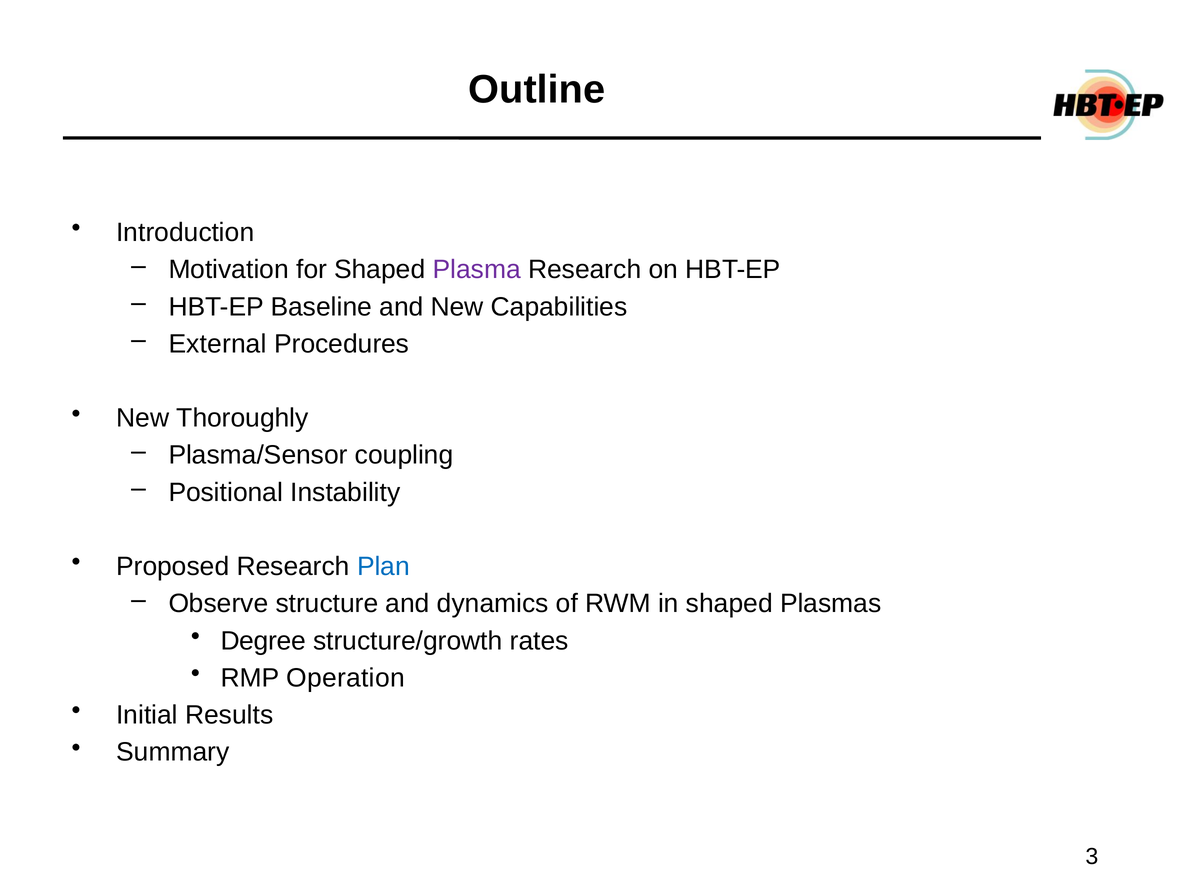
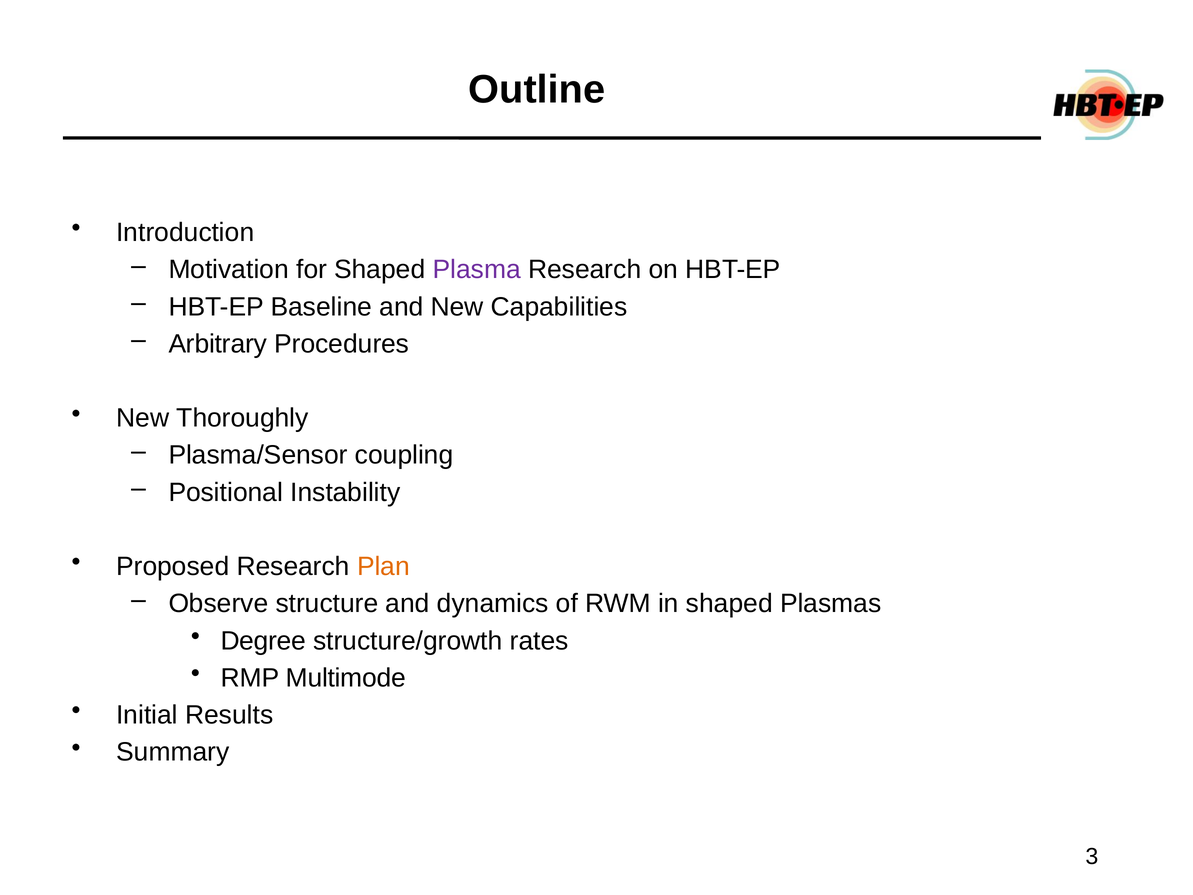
External: External -> Arbitrary (218, 344)
Plan colour: blue -> orange (383, 566)
Operation: Operation -> Multimode (346, 678)
